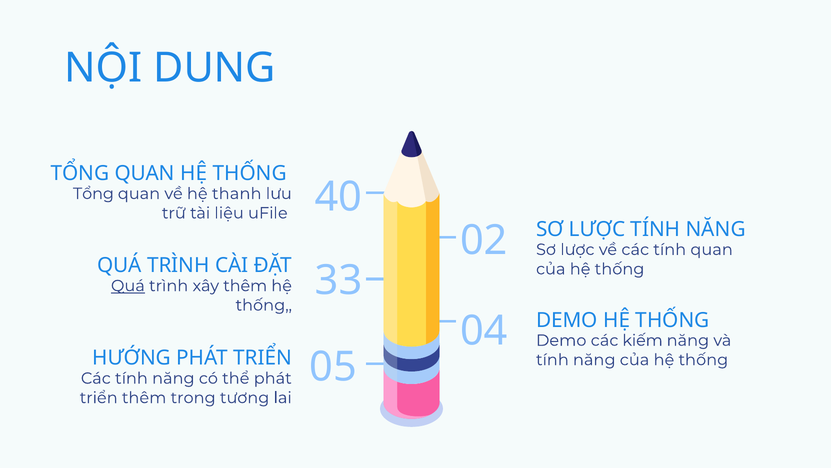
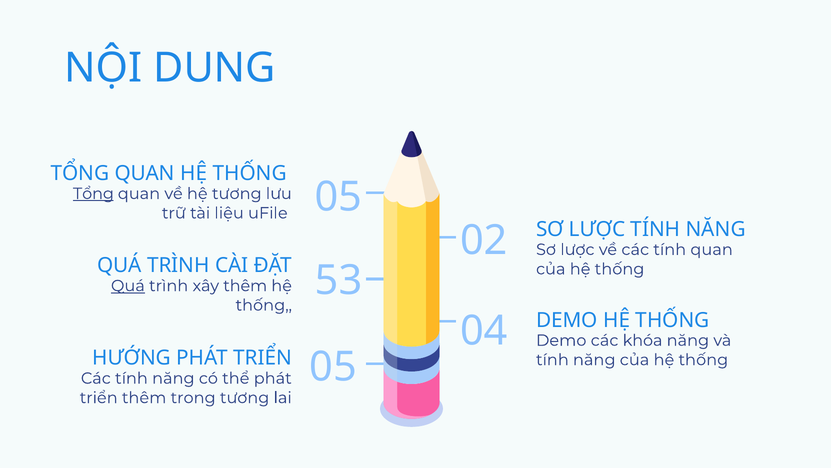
Tổng underline: none -> present (93, 193)
hệ thanh: thanh -> tương (237, 193)
uFile 40: 40 -> 05 (339, 197)
33: 33 -> 53 (339, 280)
kiếm: kiếm -> khóa (643, 340)
